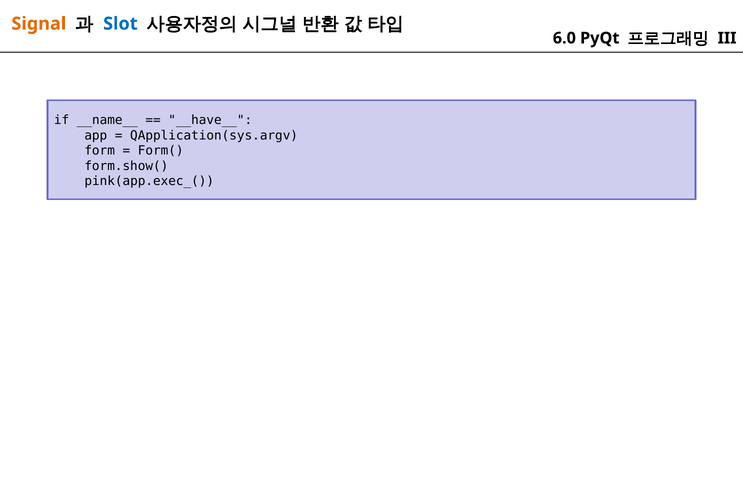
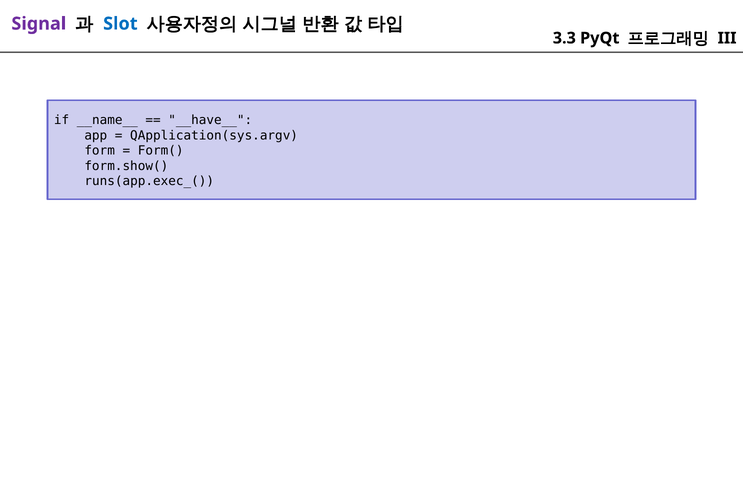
Signal colour: orange -> purple (39, 24)
6.0: 6.0 -> 3.3 (564, 38)
pink(app.exec_(: pink(app.exec_( -> runs(app.exec_( (149, 181)
